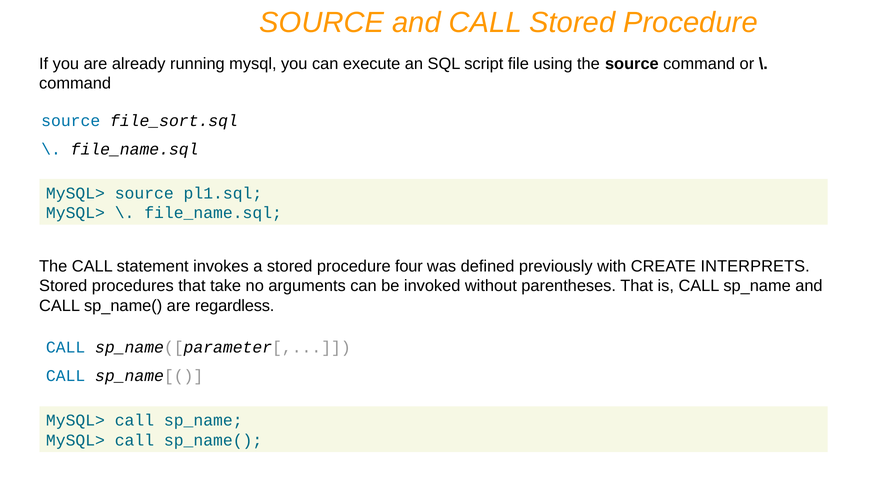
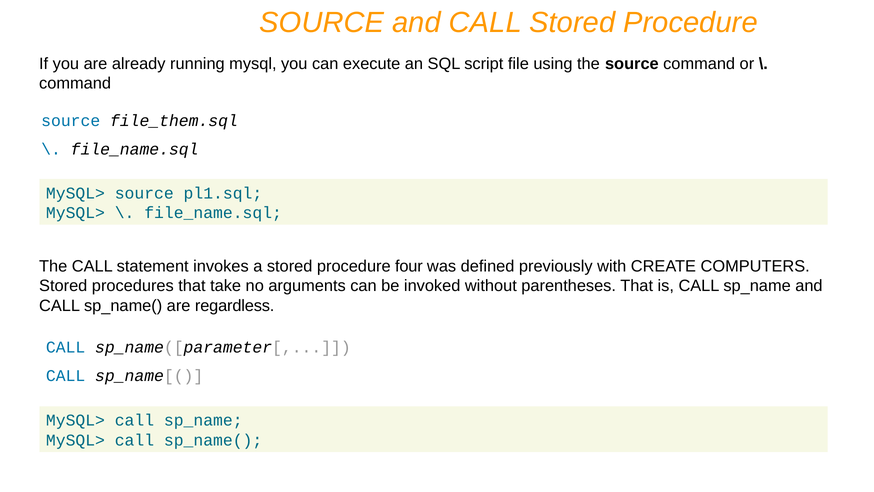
file_sort.sql: file_sort.sql -> file_them.sql (174, 121)
INTERPRETS: INTERPRETS -> COMPUTERS (755, 266)
